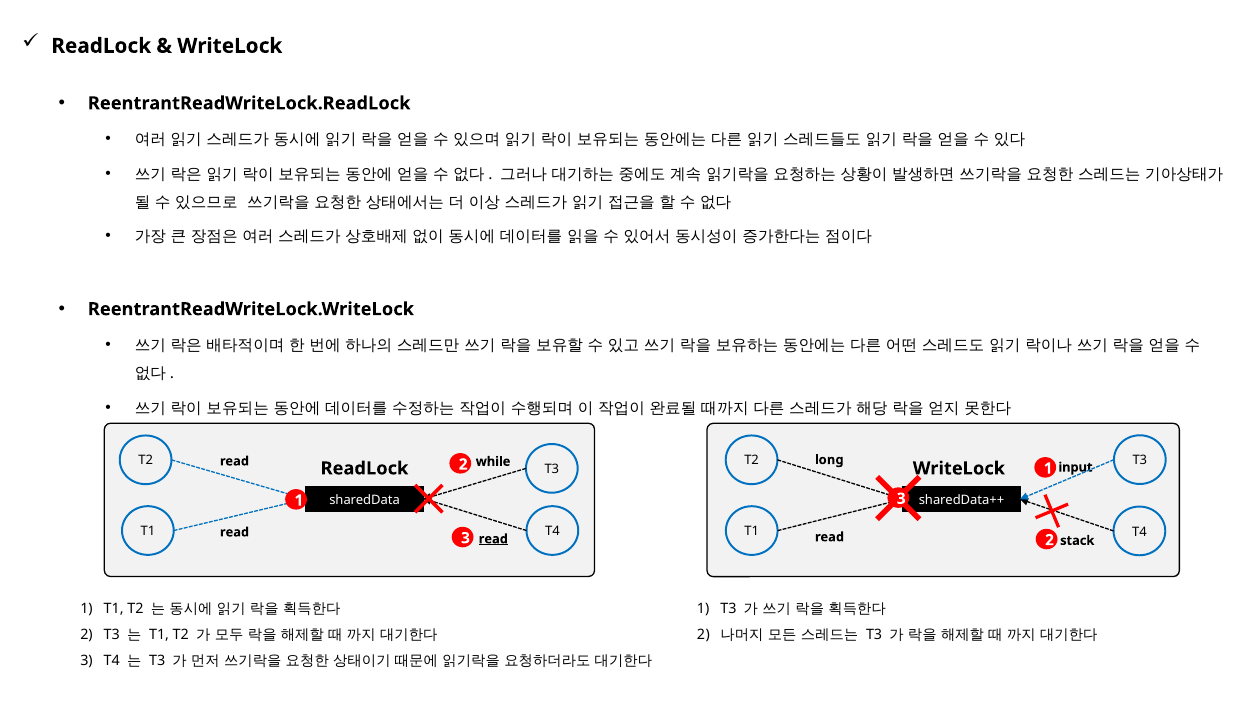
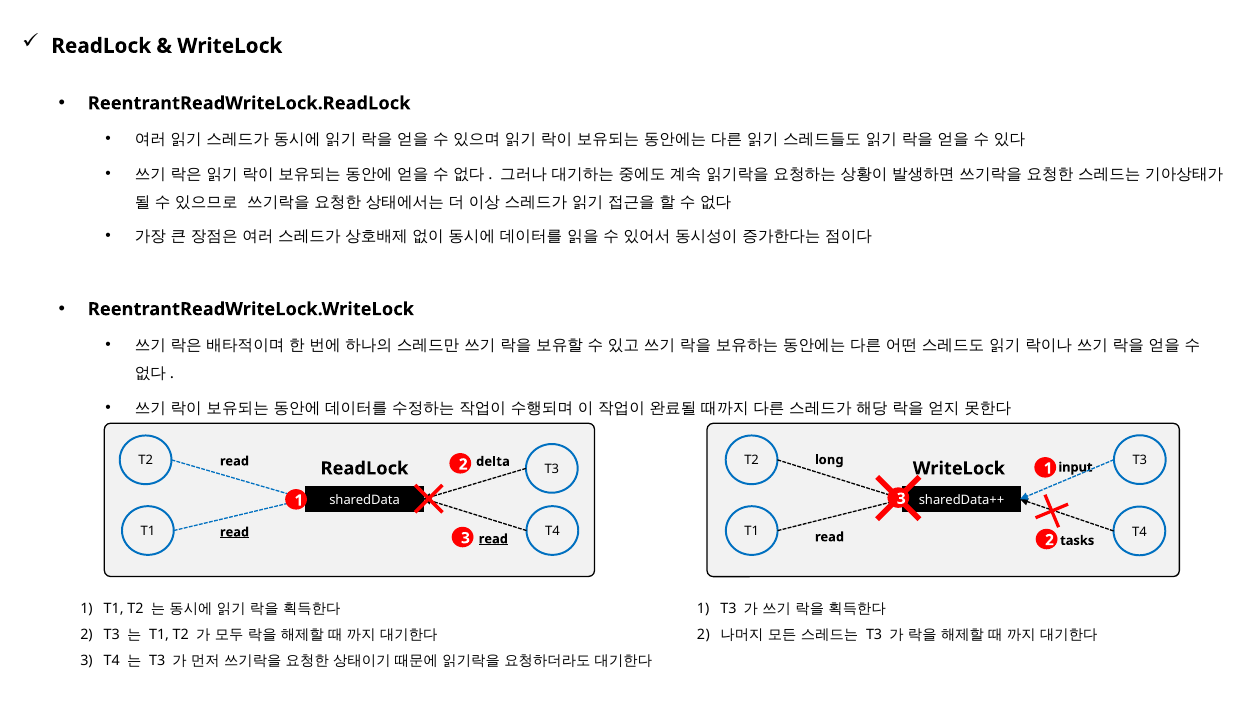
while: while -> delta (493, 462)
read underline: none -> present (234, 532)
stack: stack -> tasks (1077, 541)
